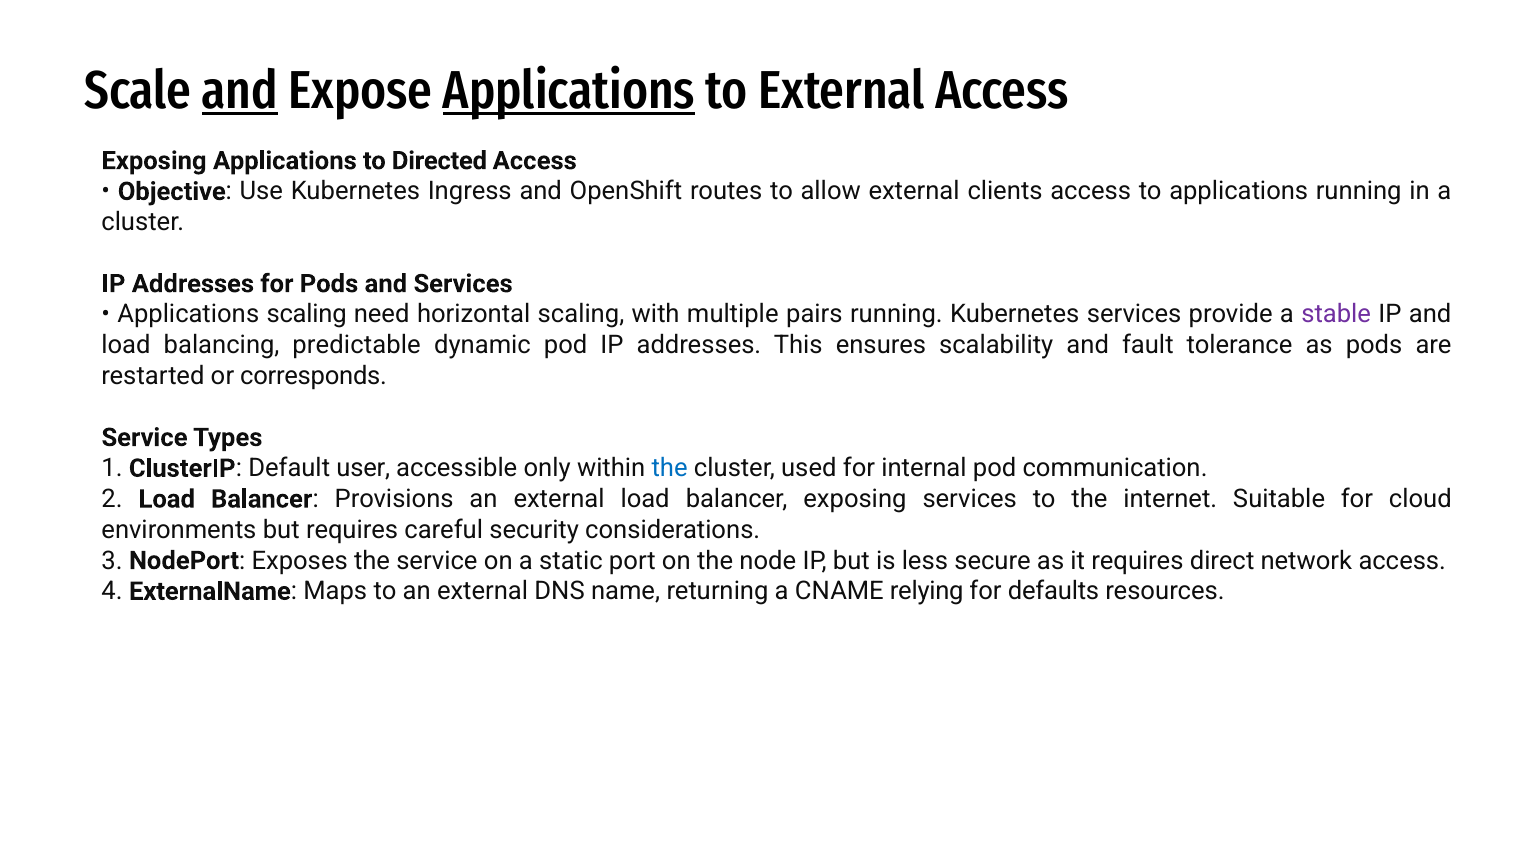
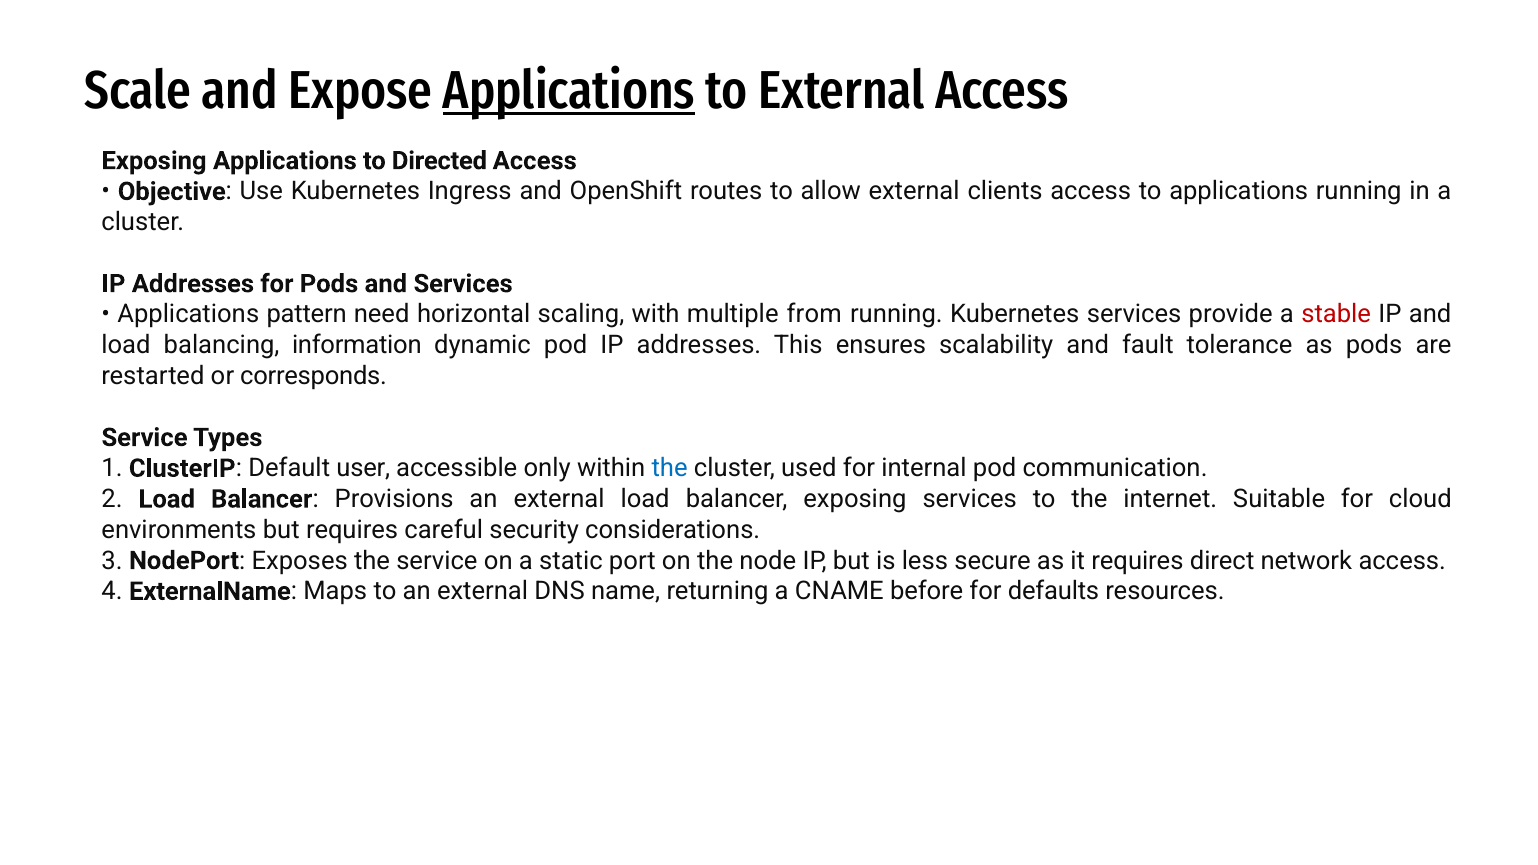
and underline: present -> none (240, 91)
Applications scaling: scaling -> pattern (307, 315)
pairs: pairs -> from (814, 315)
stable colour: purple -> red (1336, 315)
predictable: predictable -> information (357, 345)
relying: relying -> before (927, 591)
